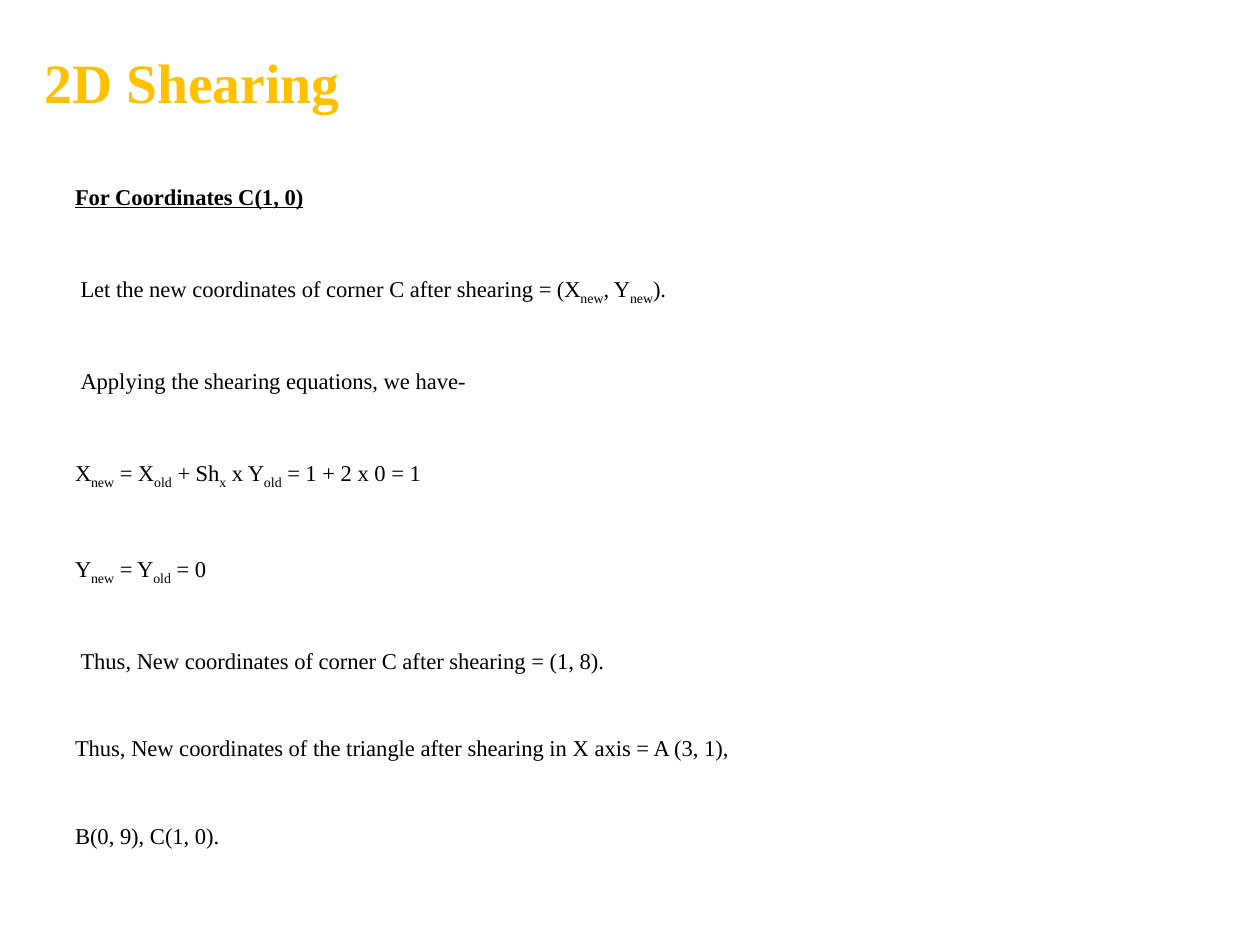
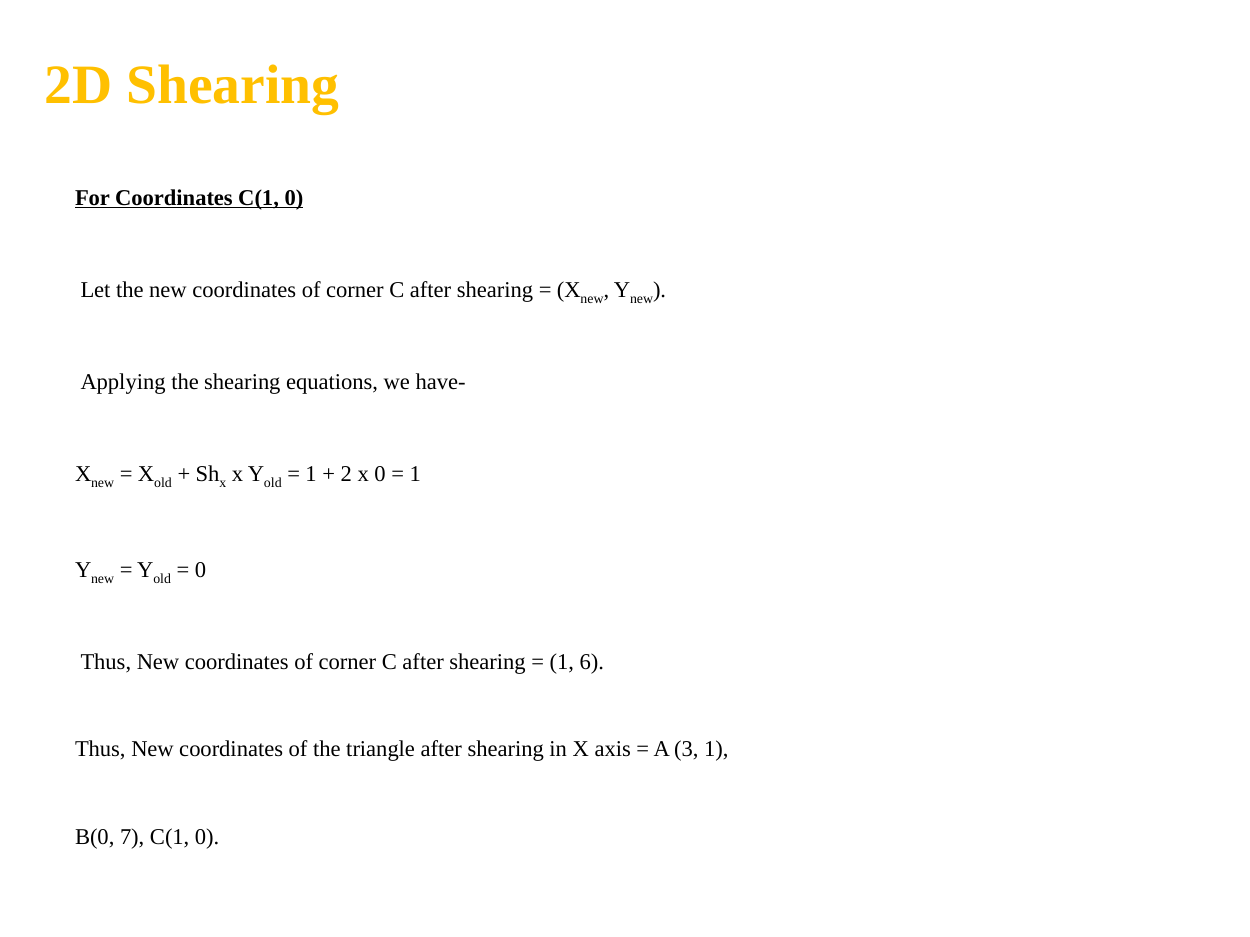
8: 8 -> 6 (592, 662)
9: 9 -> 7 (132, 837)
